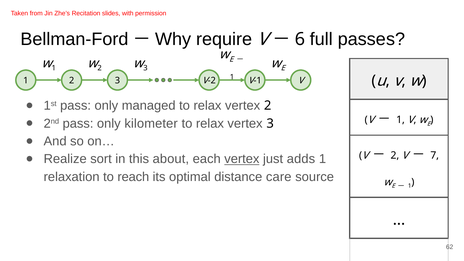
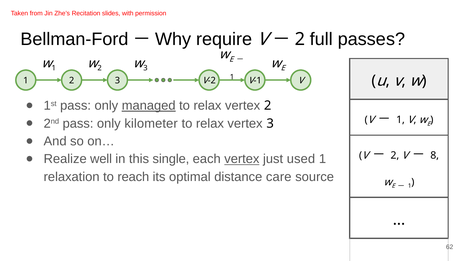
6: 6 -> 2 (300, 39)
managed underline: none -> present (149, 106)
sort: sort -> well (101, 159)
about: about -> single (171, 159)
adds: adds -> used (301, 159)
7: 7 -> 8 (435, 155)
